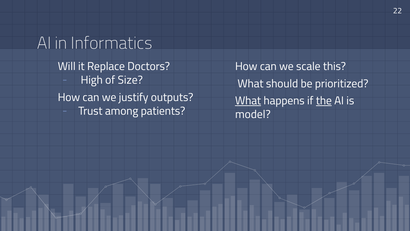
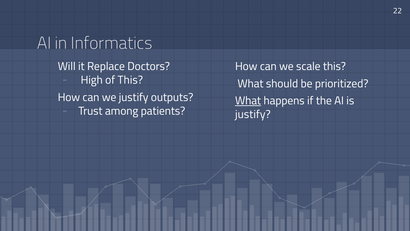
of Size: Size -> This (130, 80)
the underline: present -> none (324, 101)
model: model -> justify (253, 114)
